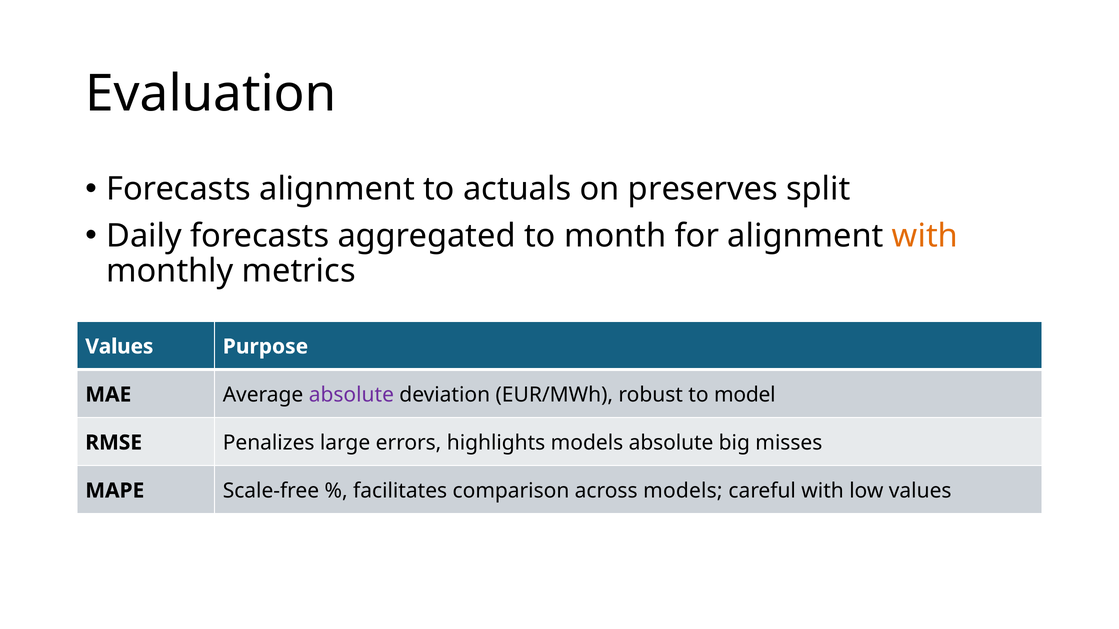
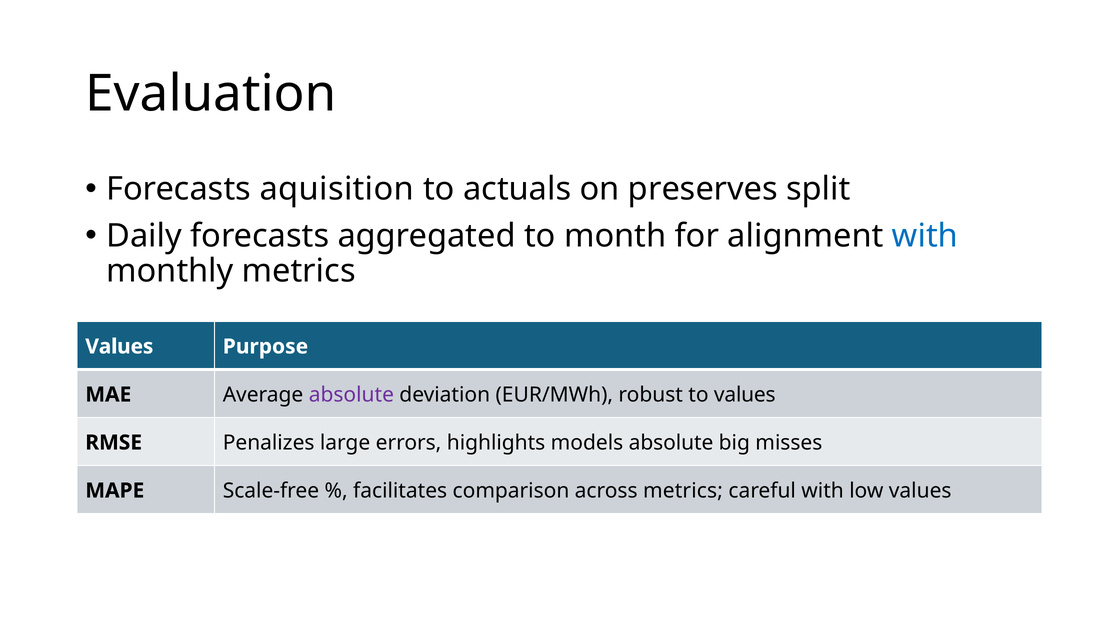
Forecasts alignment: alignment -> aquisition (337, 189)
with colour: orange -> blue (925, 236)
to model: model -> values (745, 395)
across models: models -> metrics (683, 491)
